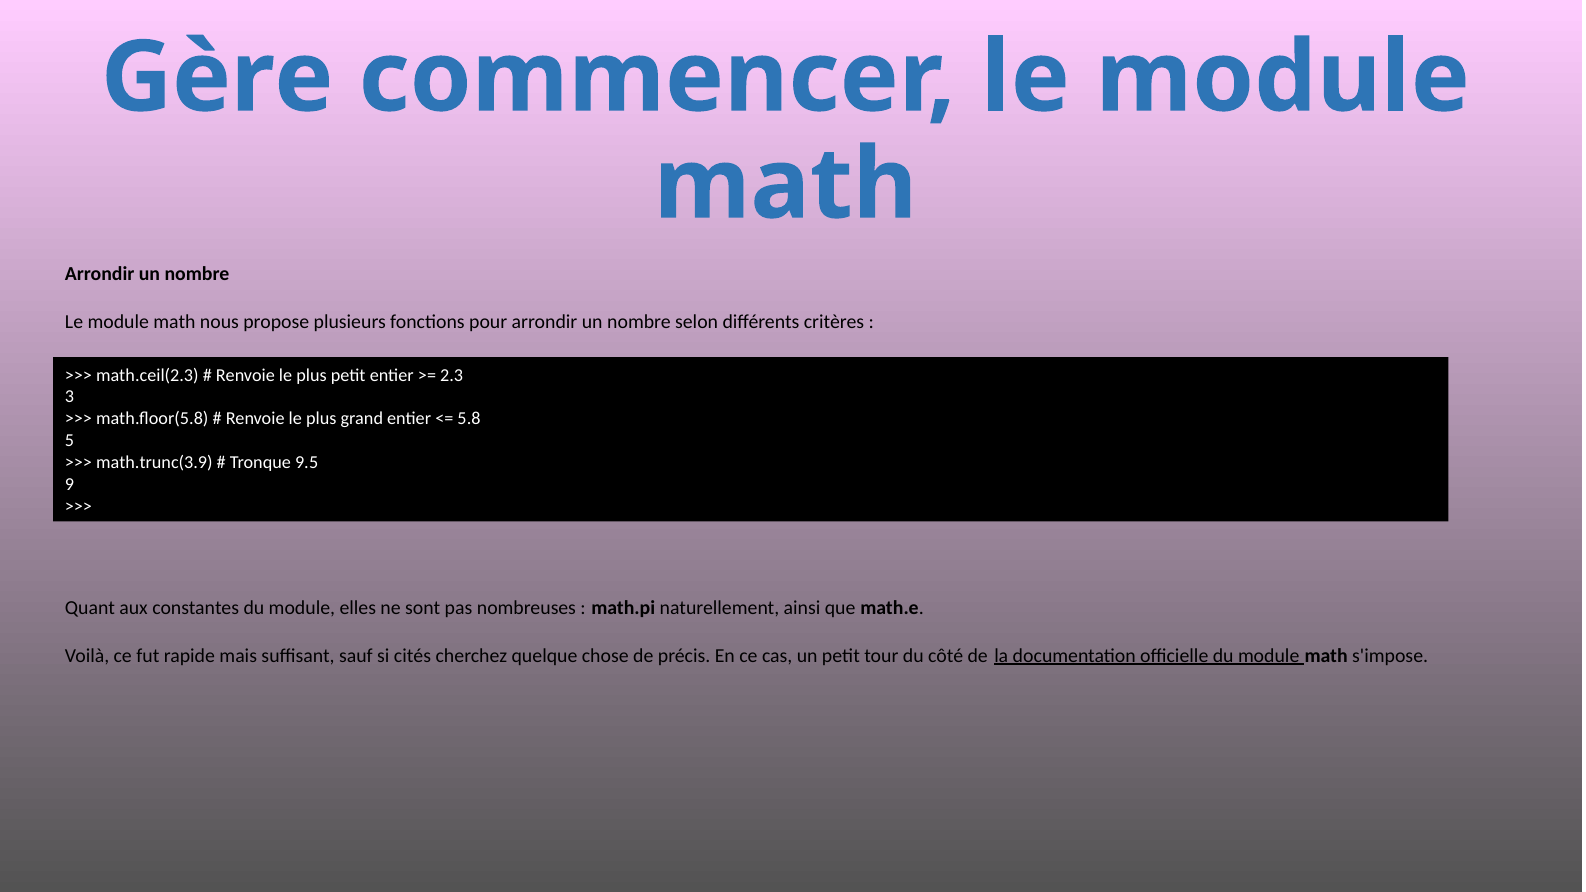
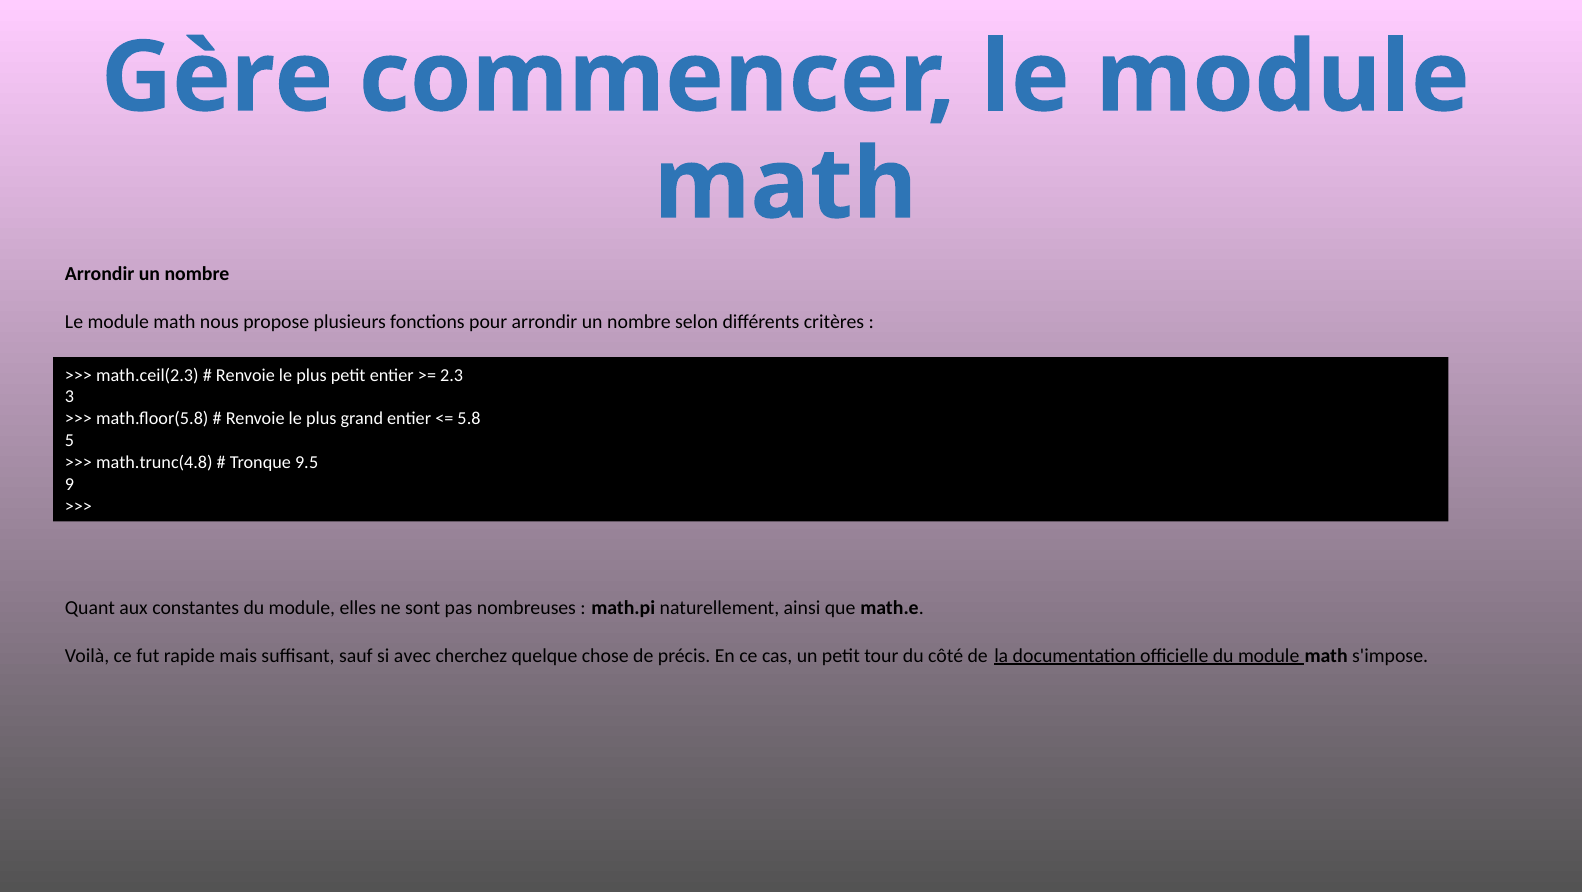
math.trunc(3.9: math.trunc(3.9 -> math.trunc(4.8 (154, 462)
cités: cités -> avec (412, 656)
